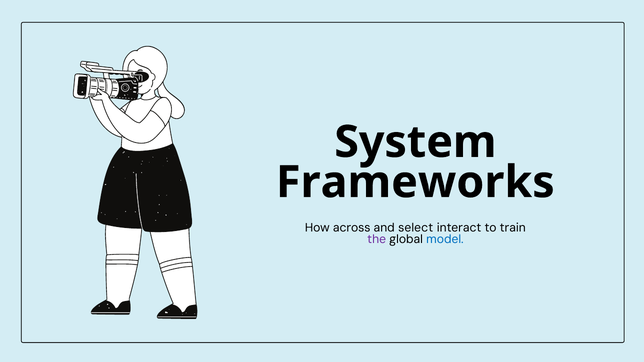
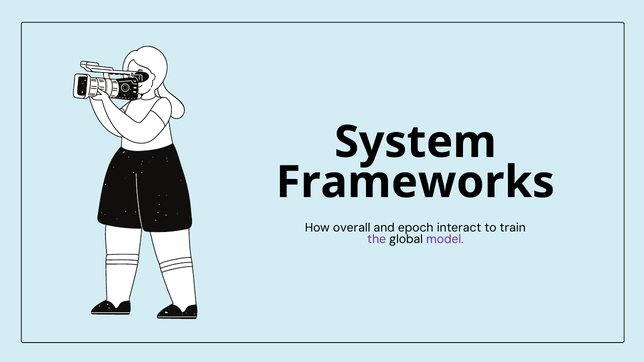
across: across -> overall (352, 228)
select: select -> epoch (416, 228)
model colour: blue -> purple (445, 239)
